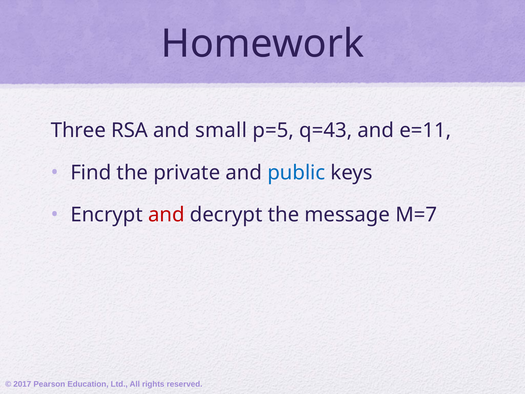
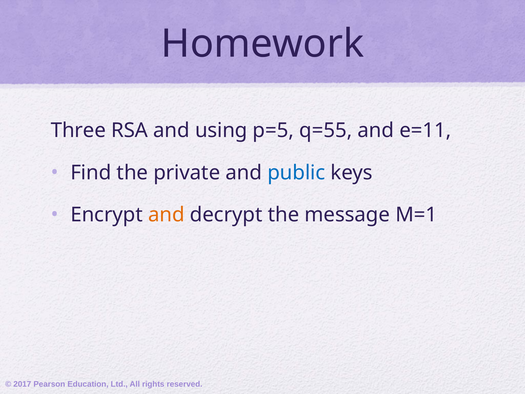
small: small -> using (221, 131)
q=43: q=43 -> q=55 (326, 131)
and colour: red -> orange (166, 215)
M=7: M=7 -> M=1 (416, 215)
